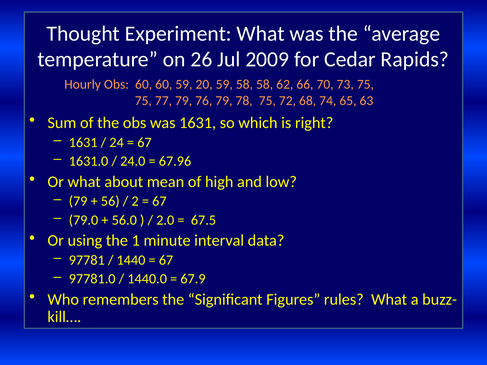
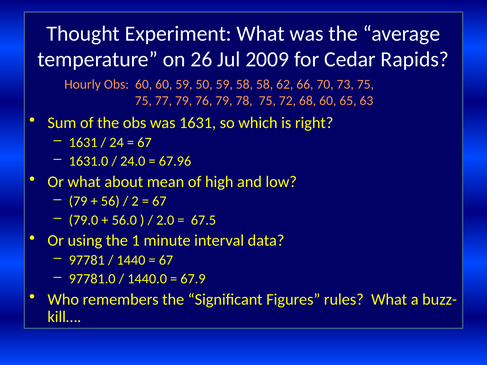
20: 20 -> 50 (204, 84)
68 74: 74 -> 60 (328, 101)
